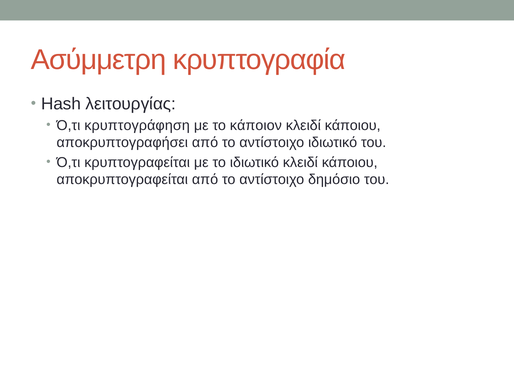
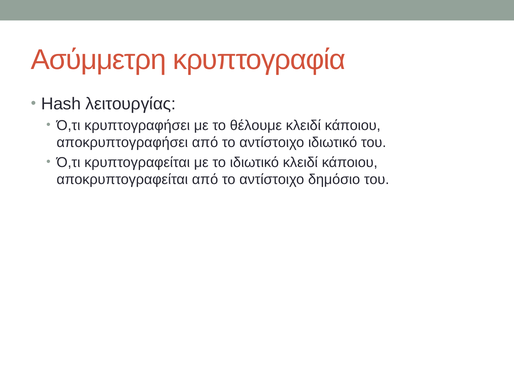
κρυπτογράφηση: κρυπτογράφηση -> κρυπτογραφήσει (137, 126)
κάποιον: κάποιον -> θέλουμε (256, 126)
